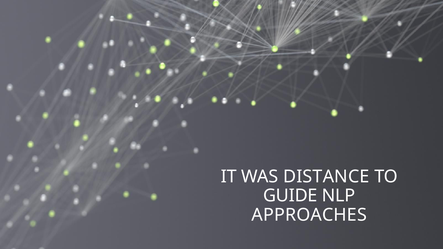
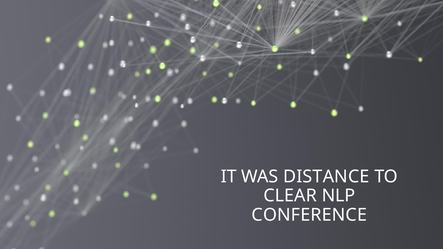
GUIDE: GUIDE -> CLEAR (290, 196)
APPROACHES: APPROACHES -> CONFERENCE (309, 215)
